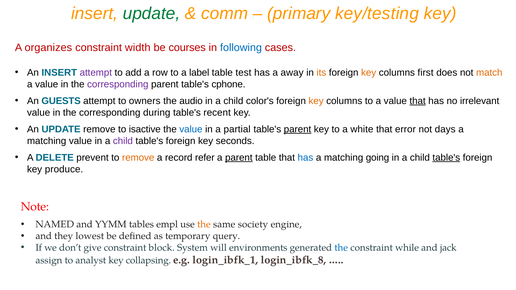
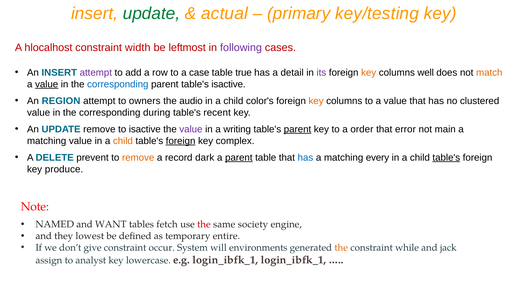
comm: comm -> actual (225, 13)
organizes: organizes -> hlocalhost (48, 48)
courses: courses -> leftmost (187, 48)
following colour: blue -> purple (241, 48)
label: label -> case (199, 73)
test: test -> true (244, 73)
away: away -> detail (292, 73)
its colour: orange -> purple (321, 73)
first: first -> well (426, 73)
value underline: none -> present (47, 84)
corresponding colour: purple -> blue (118, 84)
table's cphone: cphone -> isactive (228, 84)
GUESTS: GUESTS -> REGION (61, 101)
that underline: present -> none (418, 101)
irrelevant: irrelevant -> clustered (480, 101)
value colour: blue -> purple (191, 129)
partial: partial -> writing (237, 129)
white: white -> order (362, 129)
days: days -> main (445, 129)
child colour: purple -> orange (123, 141)
foreign underline: none -> present (181, 141)
seconds: seconds -> complex (235, 141)
refer: refer -> dark (205, 158)
going: going -> every (377, 158)
YYMM: YYMM -> WANT (111, 225)
empl: empl -> fetch (167, 225)
the colour: orange -> red (204, 225)
query: query -> entire (226, 236)
block: block -> occur (162, 248)
the colour: blue -> orange (341, 248)
collapsing: collapsing -> lowercase (148, 261)
login_ibfk_1 login_ibfk_8: login_ibfk_8 -> login_ibfk_1 (294, 260)
